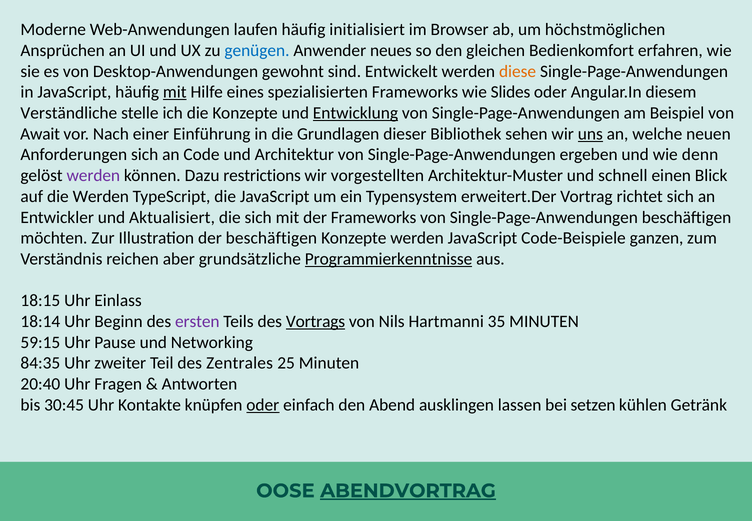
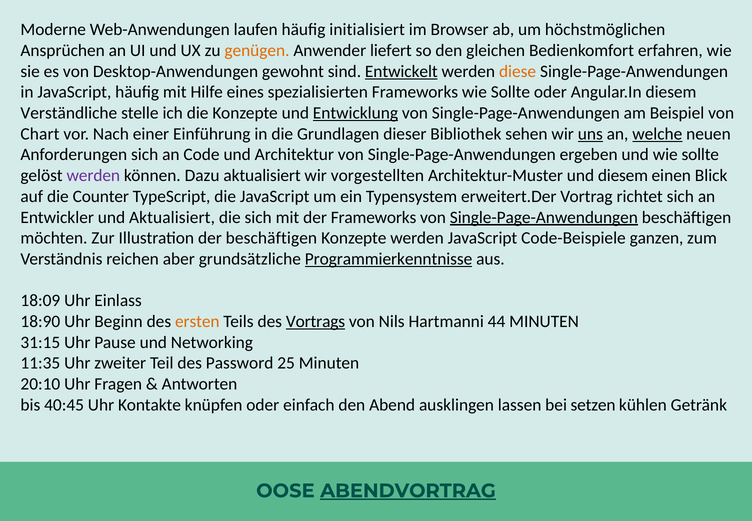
genügen colour: blue -> orange (257, 51)
neues: neues -> liefert (391, 51)
Entwickelt underline: none -> present (401, 71)
mit underline: present -> none (175, 92)
Frameworks wie Slides: Slides -> Sollte (510, 92)
Await: Await -> Chart (40, 134)
welche underline: none -> present (657, 134)
und wie denn: denn -> sollte (700, 155)
Dazu restrictions: restrictions -> aktualisiert (262, 175)
und schnell: schnell -> diesem (623, 175)
die Werden: Werden -> Counter (101, 196)
Single-Page-Anwendungen underline: none -> present (544, 217)
18:15: 18:15 -> 18:09 (40, 300)
18:14: 18:14 -> 18:90 (40, 321)
ersten colour: purple -> orange (197, 321)
35: 35 -> 44 (497, 321)
59:15: 59:15 -> 31:15 (40, 342)
84:35: 84:35 -> 11:35 (40, 363)
Zentrales: Zentrales -> Password (240, 363)
20:40: 20:40 -> 20:10 (40, 384)
30:45: 30:45 -> 40:45 (64, 405)
oder underline: present -> none (263, 405)
